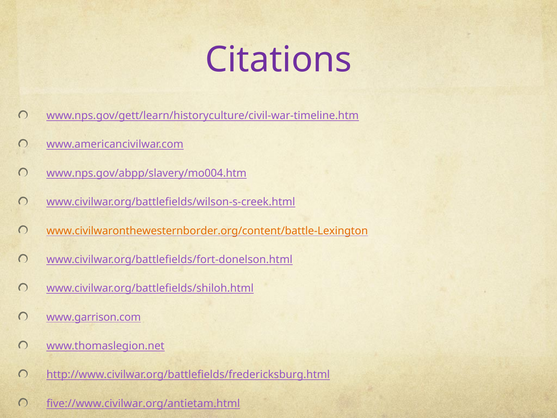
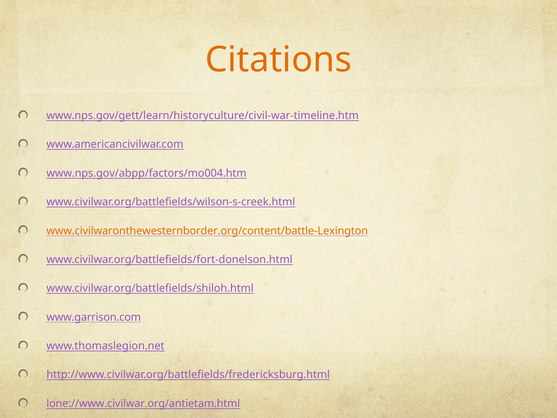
Citations colour: purple -> orange (278, 60)
www.nps.gov/abpp/slavery/mo004.htm: www.nps.gov/abpp/slavery/mo004.htm -> www.nps.gov/abpp/factors/mo004.htm (146, 173)
five://www.civilwar.org/antietam.html: five://www.civilwar.org/antietam.html -> lone://www.civilwar.org/antietam.html (143, 403)
